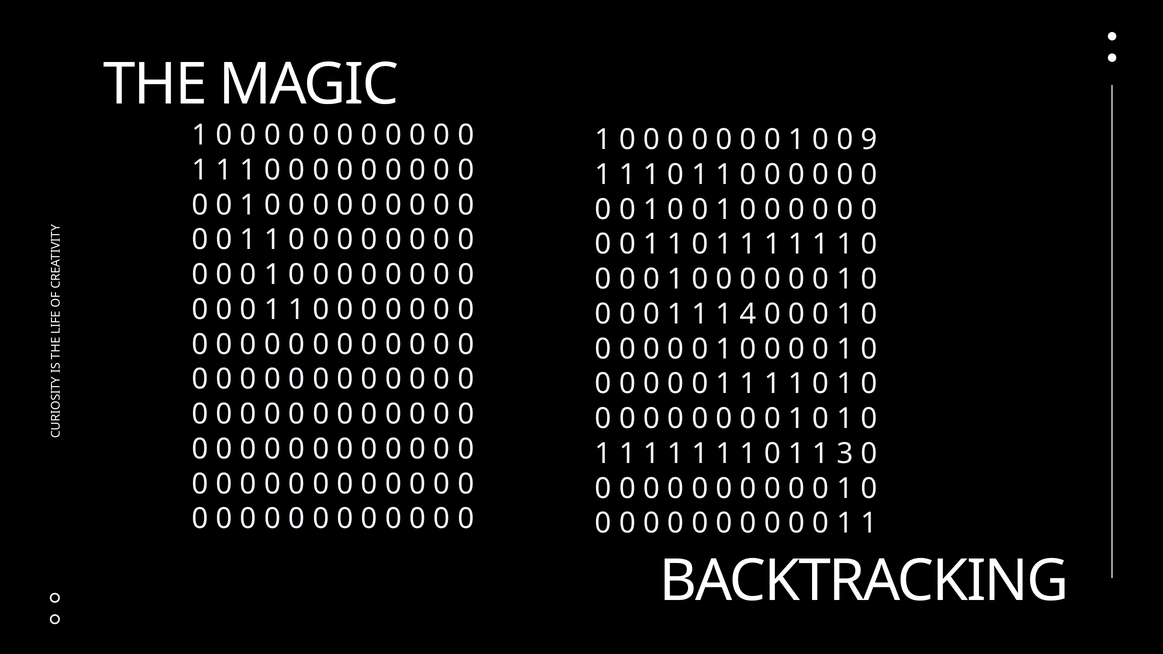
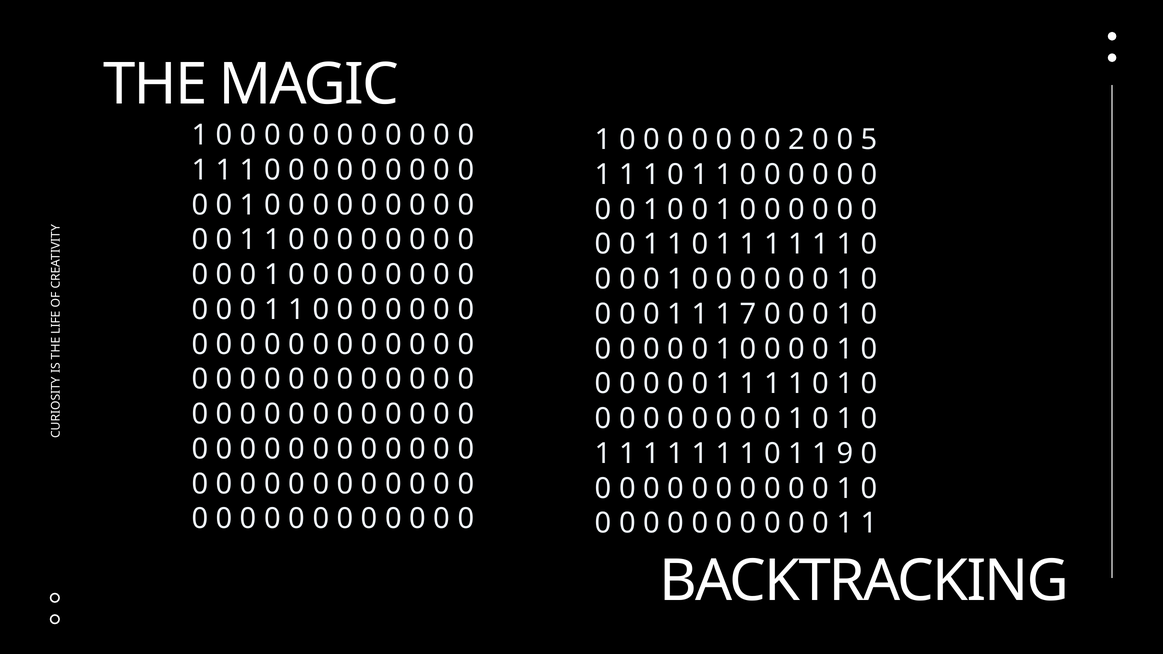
1: 1 -> 2 (797, 140)
9: 9 -> 5 (869, 140)
4: 4 -> 7 (748, 314)
3: 3 -> 9 (845, 454)
